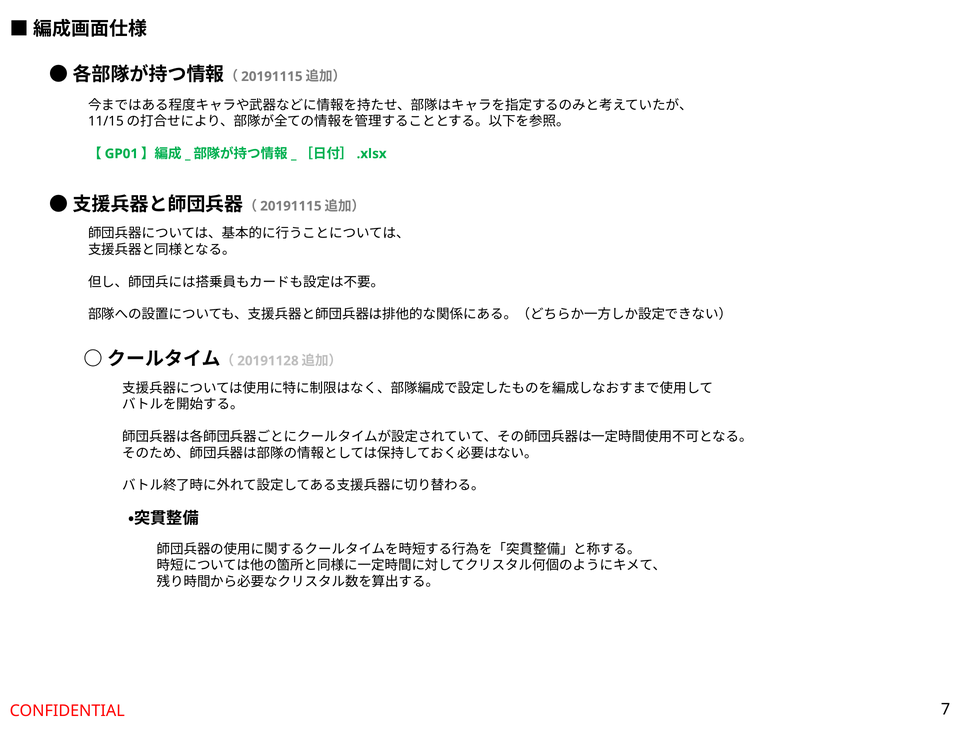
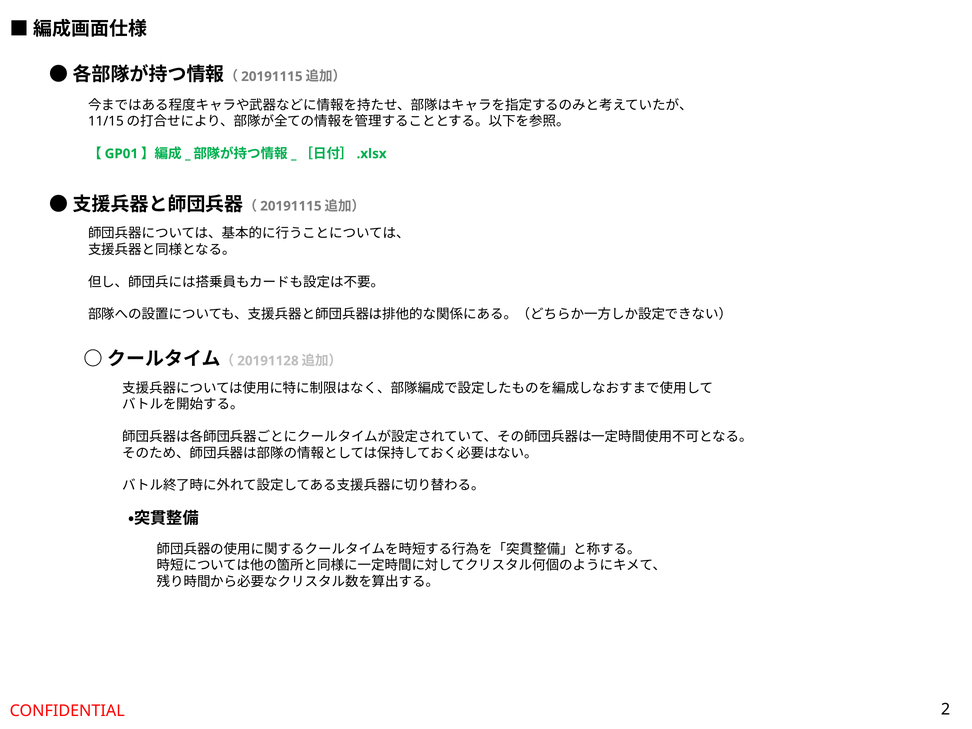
7: 7 -> 2 (946, 709)
